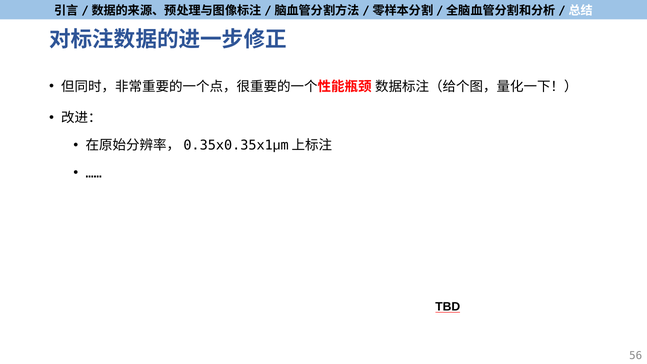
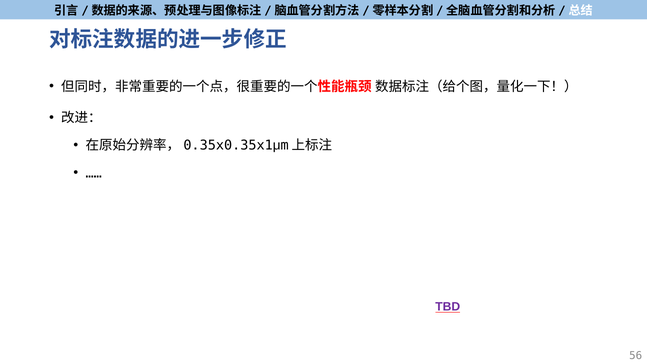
TBD colour: black -> purple (448, 307)
